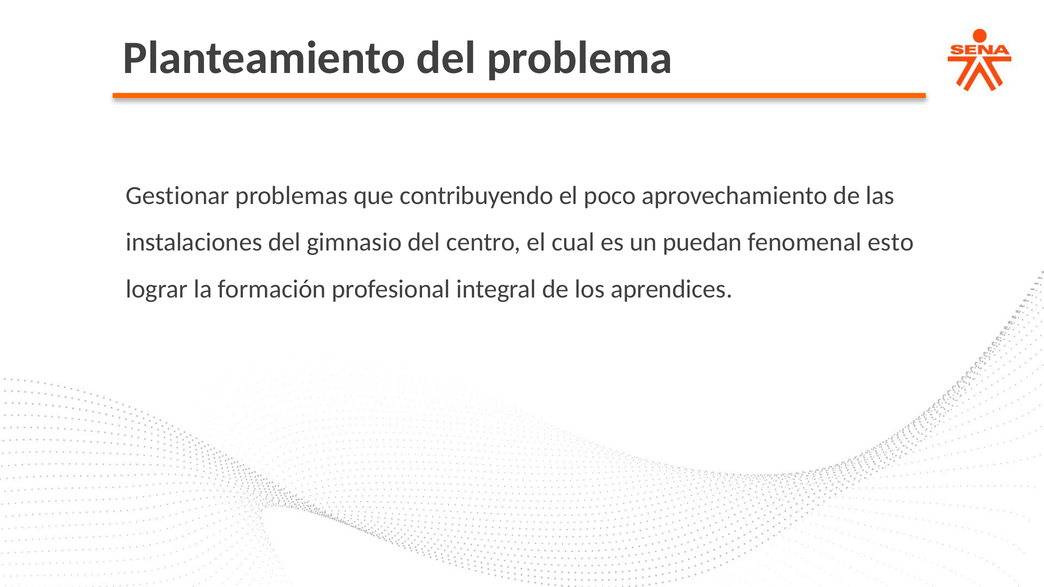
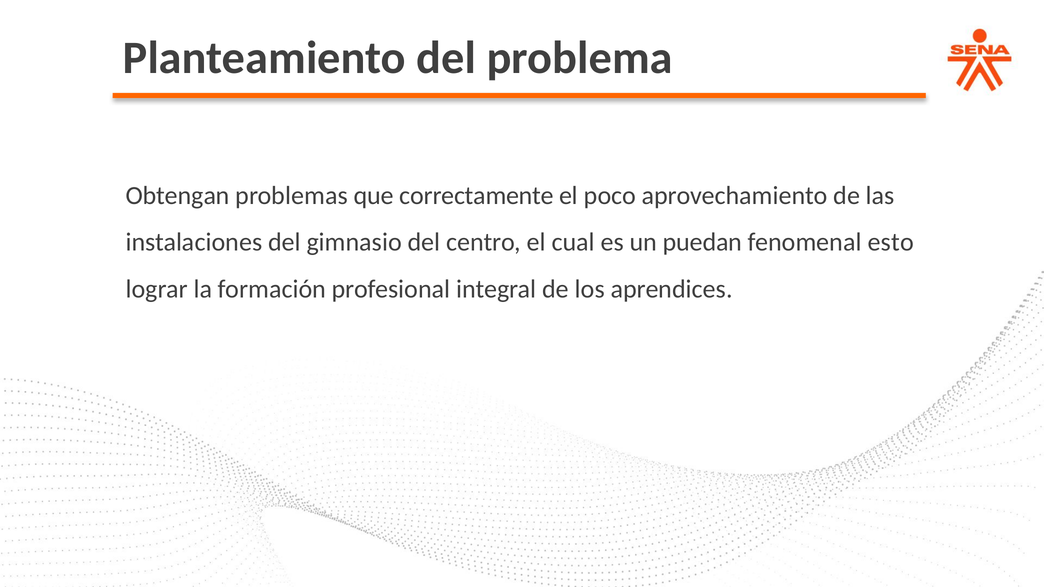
Gestionar: Gestionar -> Obtengan (178, 196)
contribuyendo: contribuyendo -> correctamente (477, 196)
